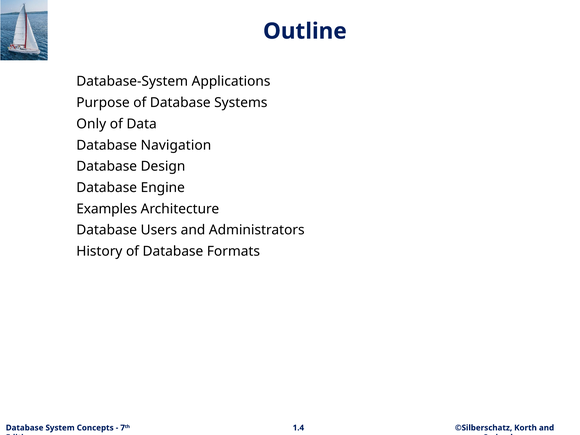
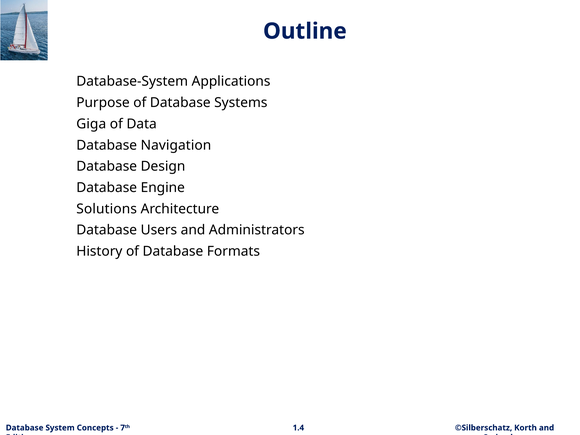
Only: Only -> Giga (91, 124)
Examples: Examples -> Solutions (107, 209)
